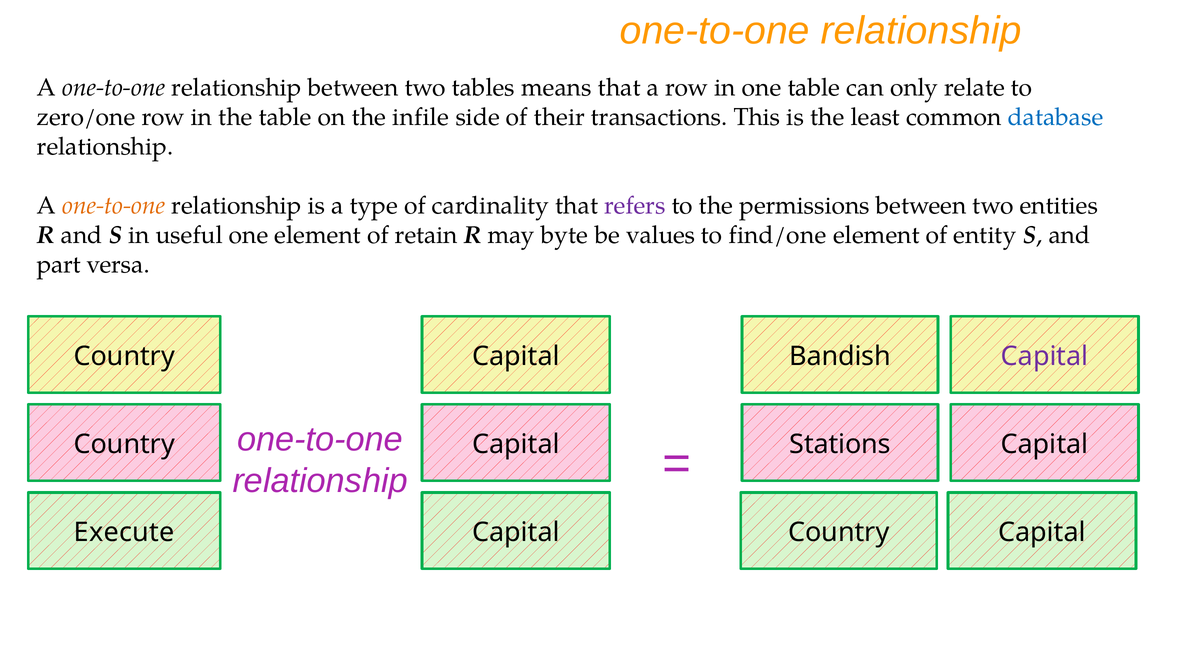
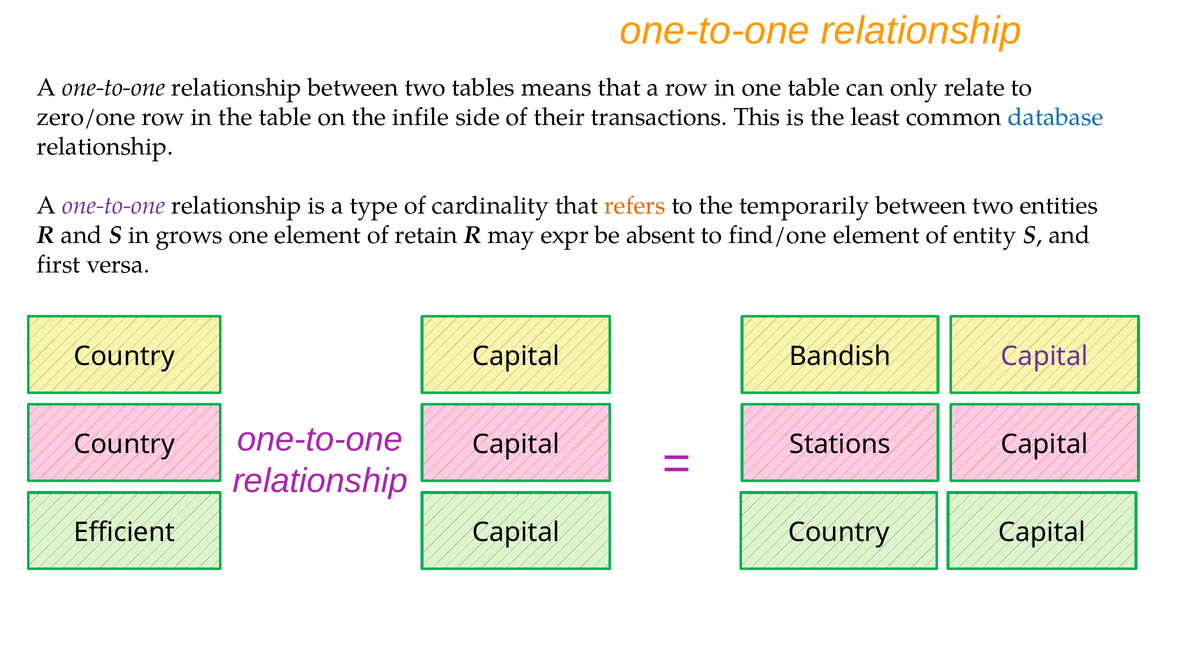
one-to-one colour: orange -> purple (114, 206)
refers colour: purple -> orange (635, 206)
permissions: permissions -> temporarily (804, 206)
useful: useful -> grows (189, 235)
byte: byte -> expr (565, 235)
values: values -> absent (661, 235)
part: part -> first (59, 265)
Execute: Execute -> Efficient (124, 533)
